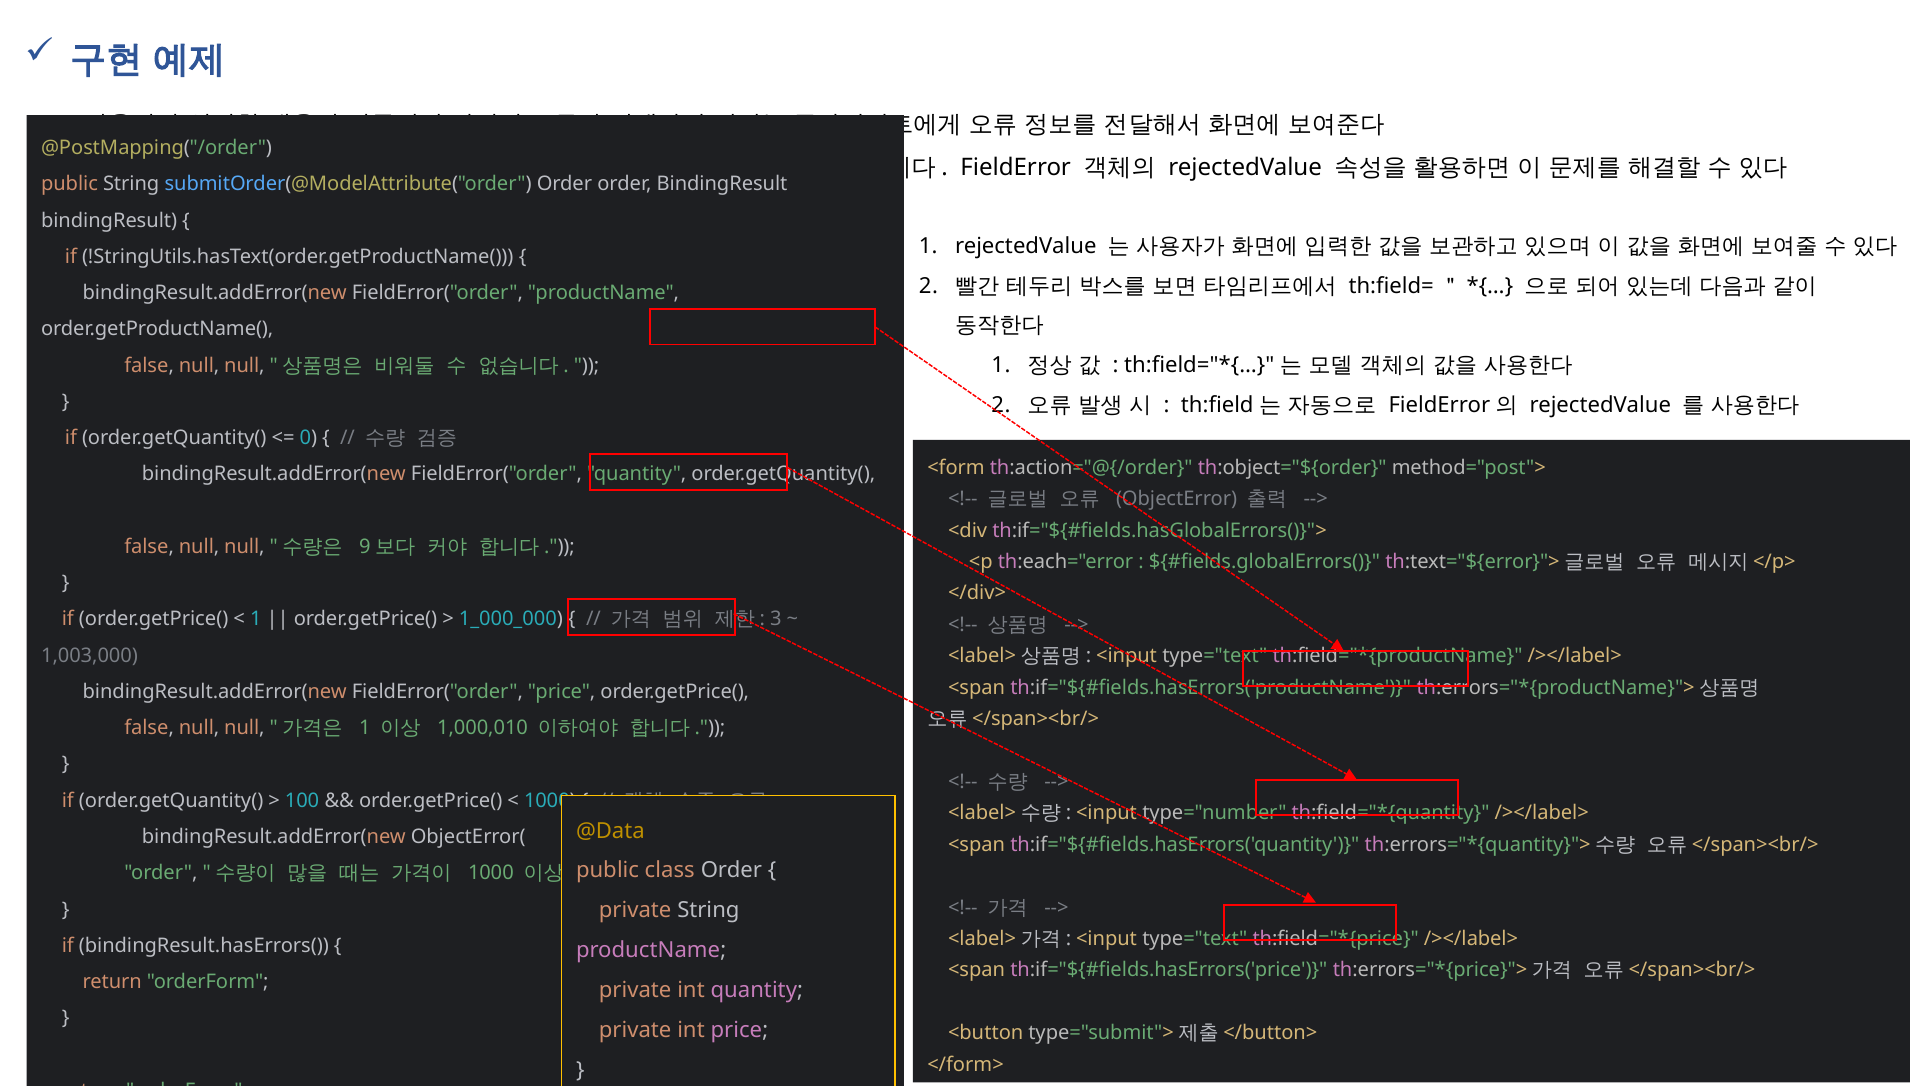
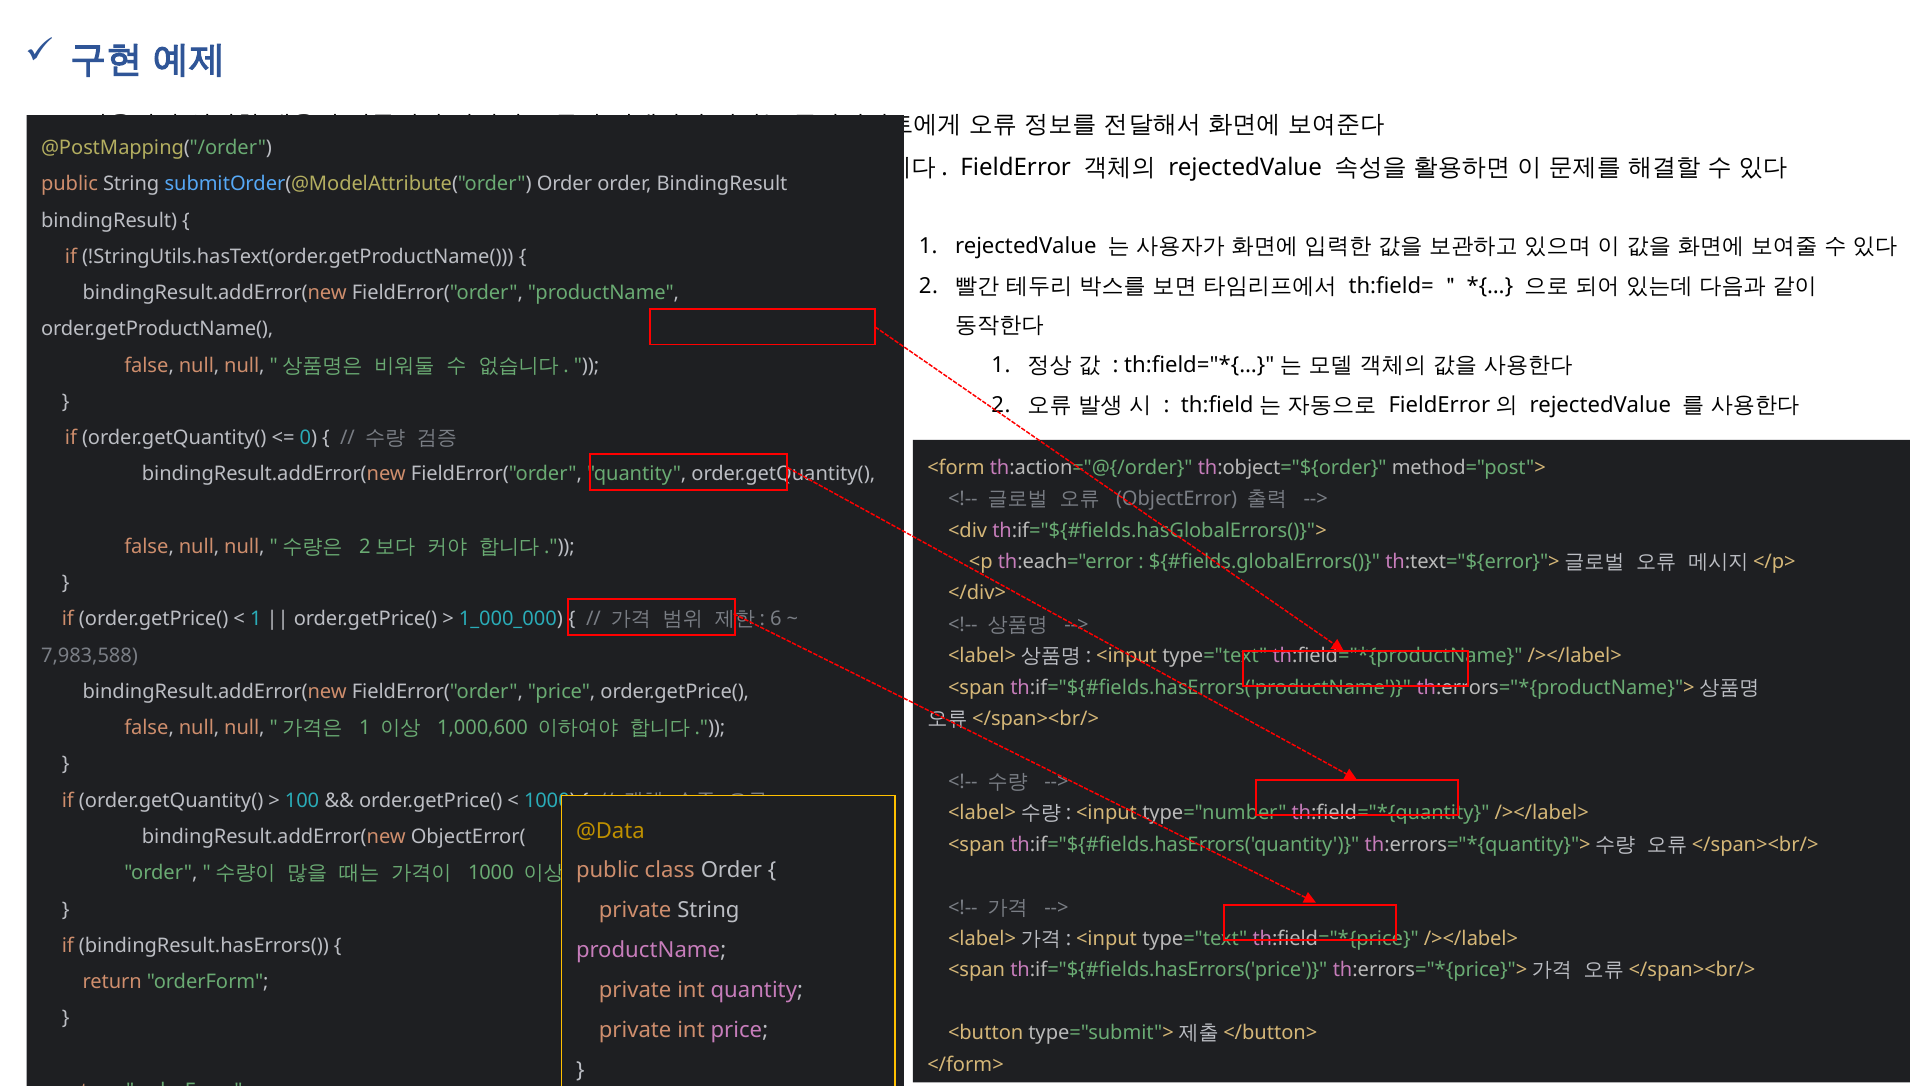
9: 9 -> 2 (365, 547)
3: 3 -> 6 (776, 619)
1,003,000: 1,003,000 -> 7,983,588 (89, 655)
1,000,010: 1,000,010 -> 1,000,600 (483, 728)
